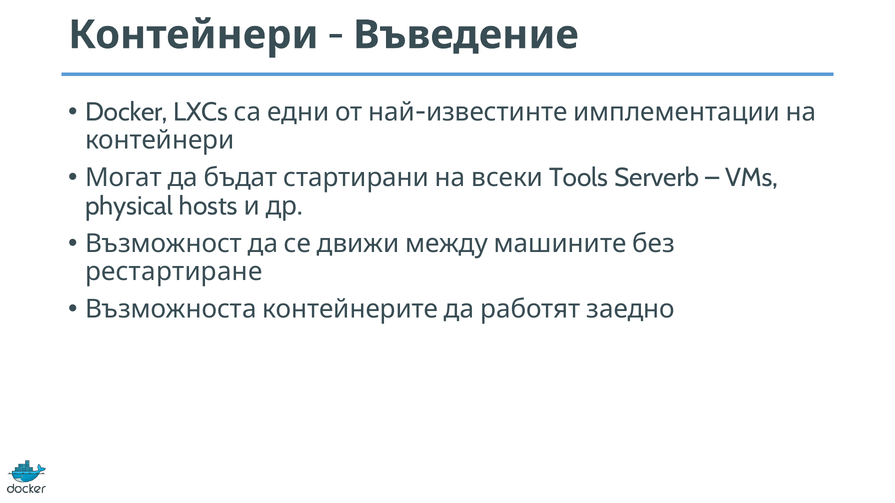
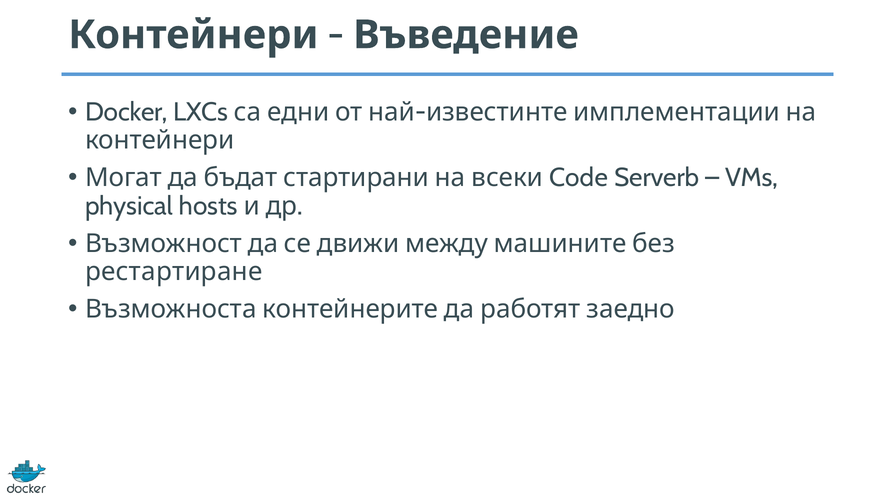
Tools: Tools -> Code (579, 178)
